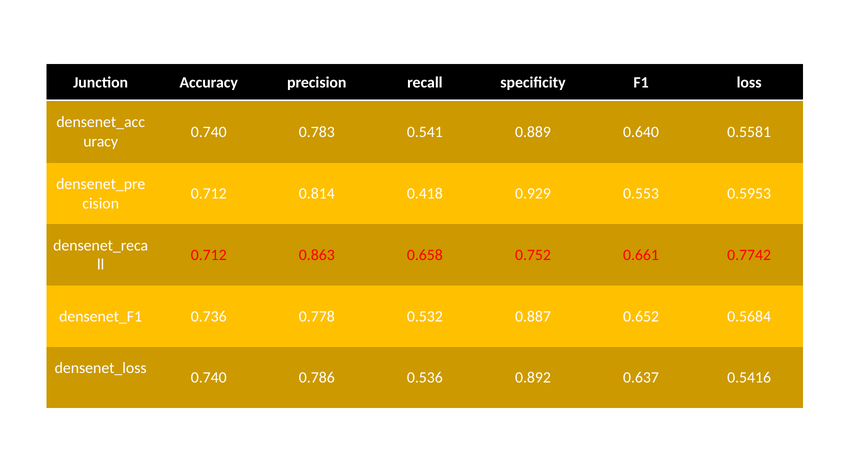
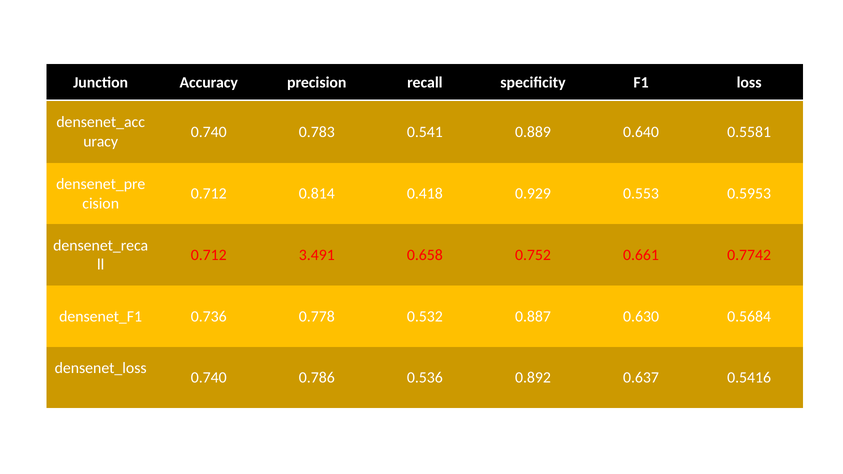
0.863: 0.863 -> 3.491 (317, 255)
0.652: 0.652 -> 0.630 (641, 317)
